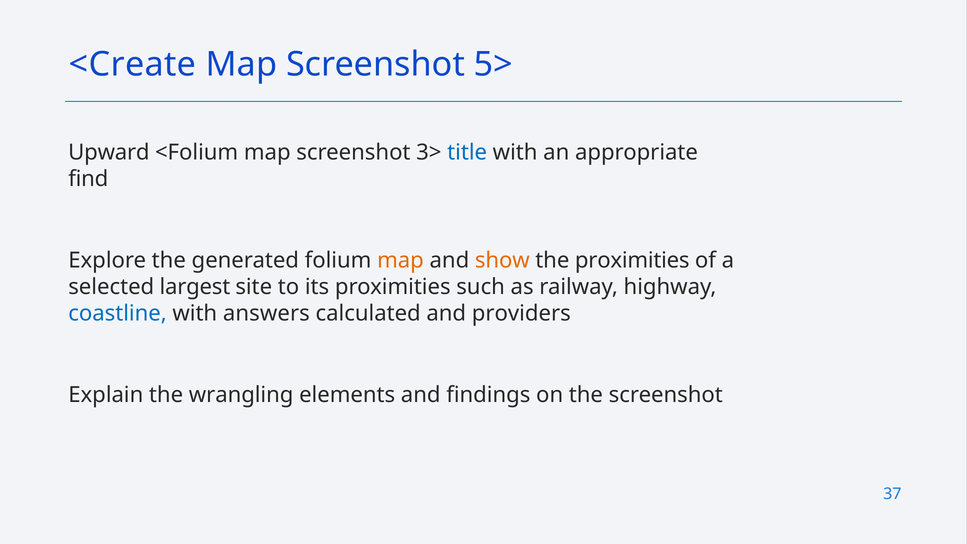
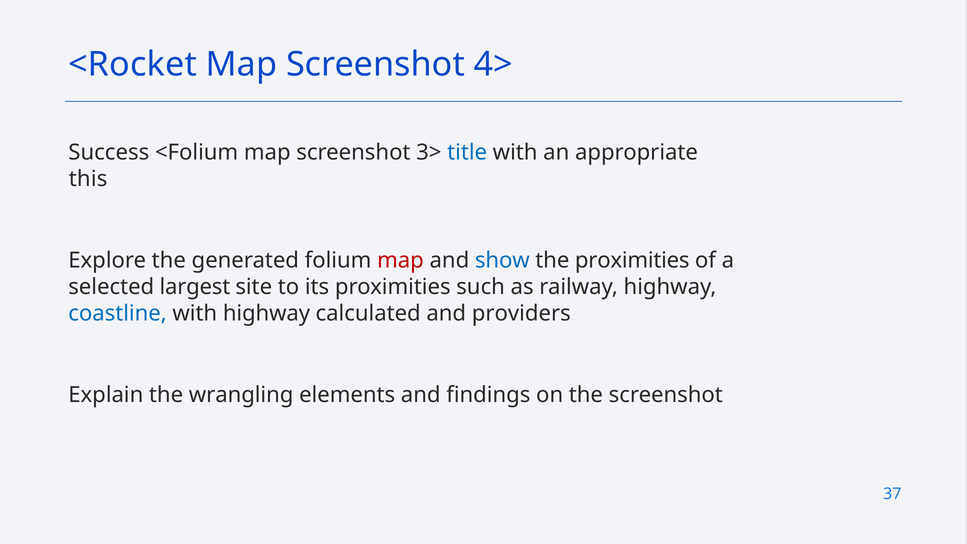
<Create: <Create -> <Rocket (133, 65)
5>: 5> -> 4> (493, 65)
Upward: Upward -> Success (109, 153)
find: find -> this (88, 179)
map colour: orange -> red (401, 260)
show colour: orange -> blue (502, 260)
with answers: answers -> highway (266, 314)
